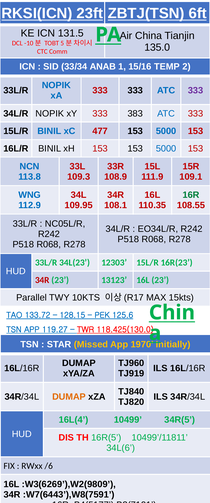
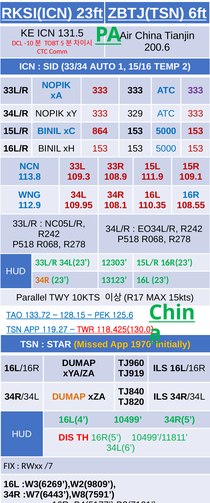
135.0: 135.0 -> 200.6 (157, 47)
ANAB: ANAB -> AUTO (103, 67)
383: 383 -> 329 (135, 113)
477: 477 -> 864 (100, 131)
16R colour: green -> blue (191, 195)
34R colour: red -> orange (42, 280)
/6: /6 -> /7 (49, 465)
